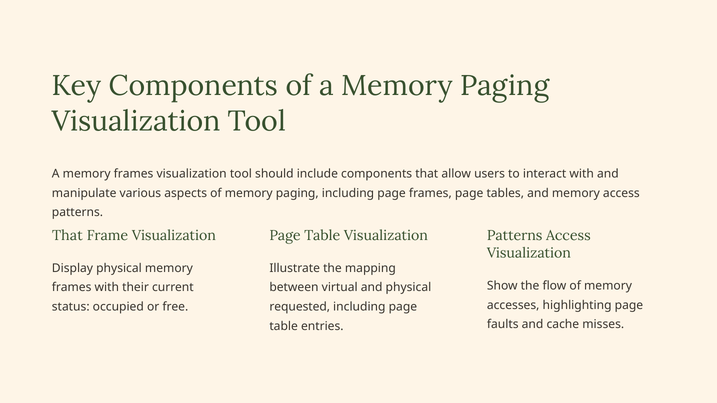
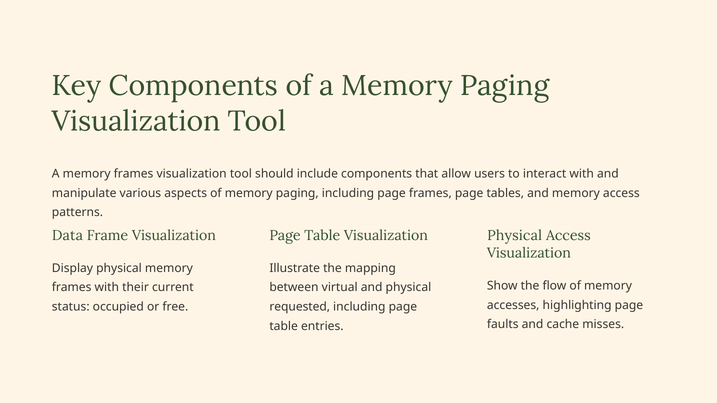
That: That -> Data (67, 236)
Patterns: Patterns -> Physical (515, 236)
